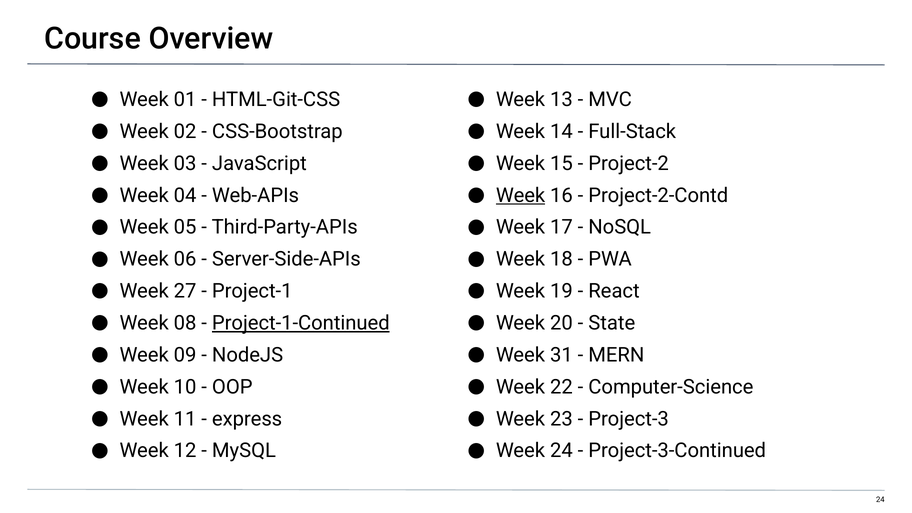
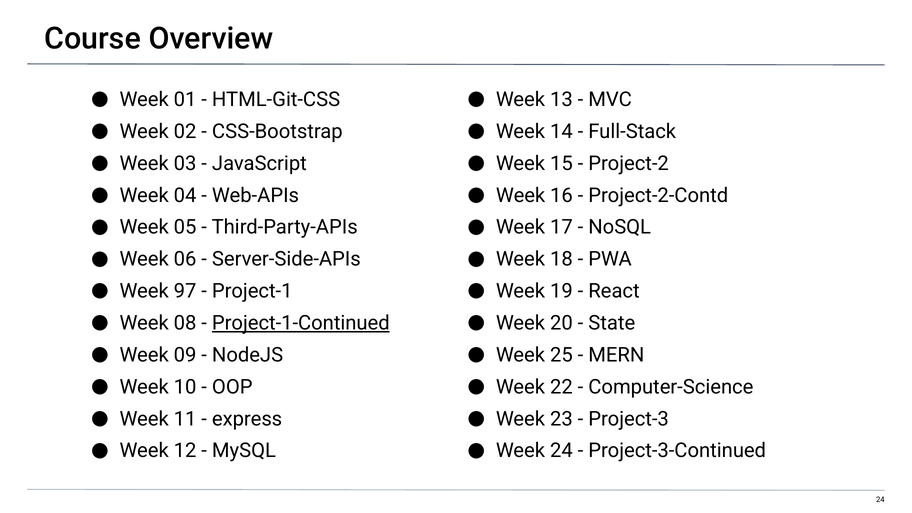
Week underline: present -> none (521, 195)
27: 27 -> 97 (185, 291)
31: 31 -> 25 (561, 355)
